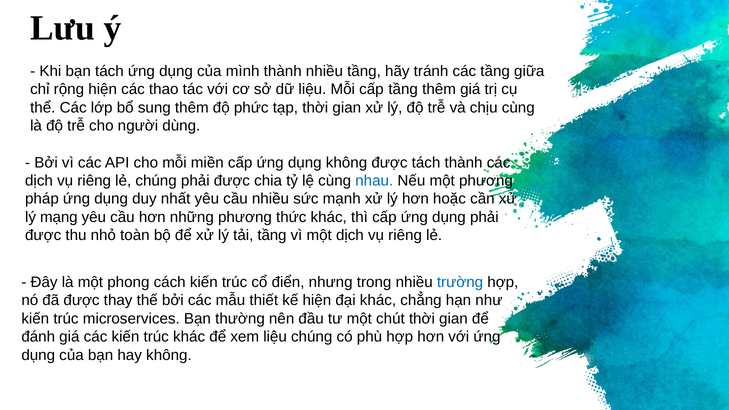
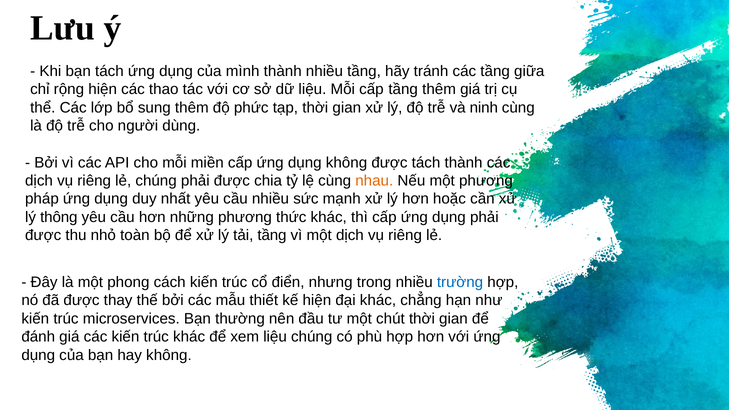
chịu: chịu -> ninh (484, 108)
nhau colour: blue -> orange (374, 181)
mạng: mạng -> thông (59, 217)
